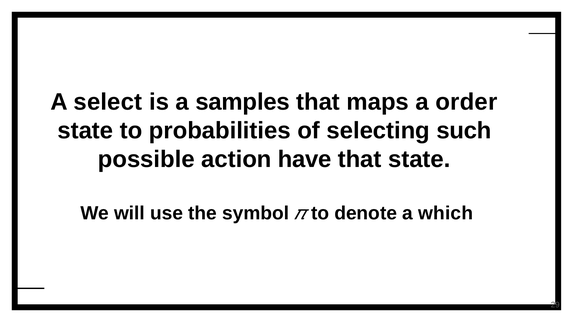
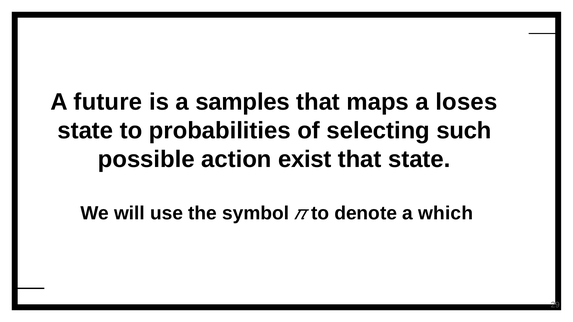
select: select -> future (108, 102)
order: order -> loses (466, 102)
have: have -> exist (305, 159)
